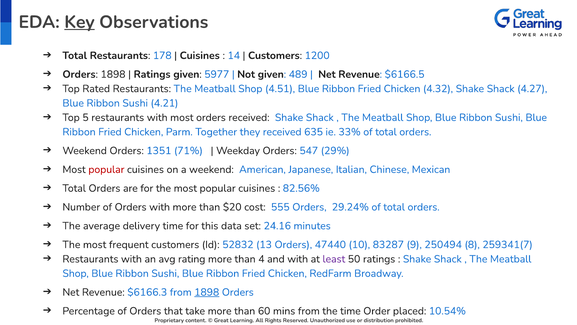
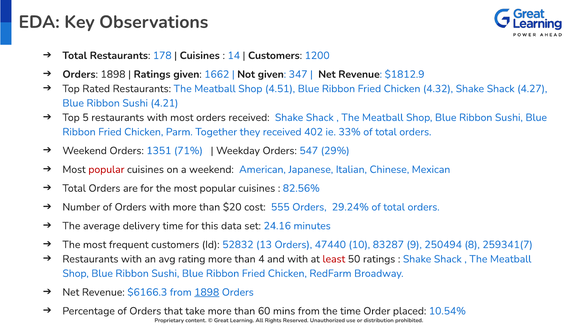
Key underline: present -> none (80, 22)
5977: 5977 -> 1662 (217, 74)
489: 489 -> 347 (298, 74)
$6166.5: $6166.5 -> $1812.9 (405, 74)
635: 635 -> 402 (314, 132)
least colour: purple -> red (334, 259)
